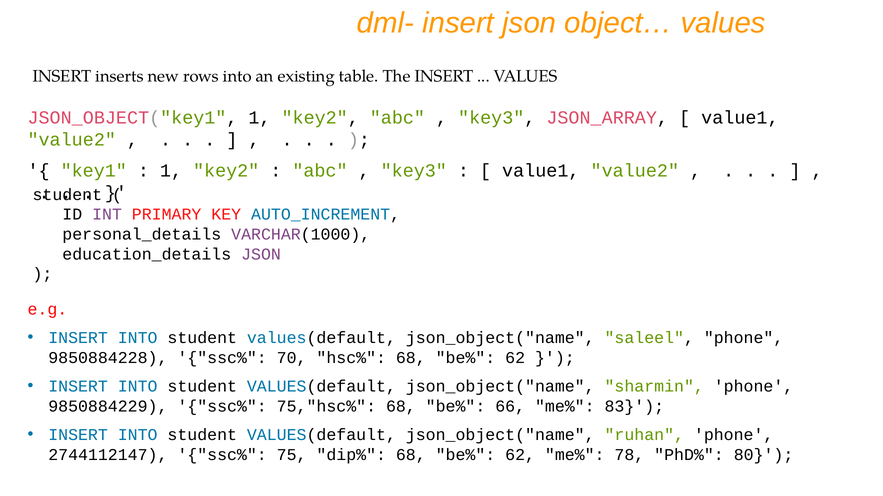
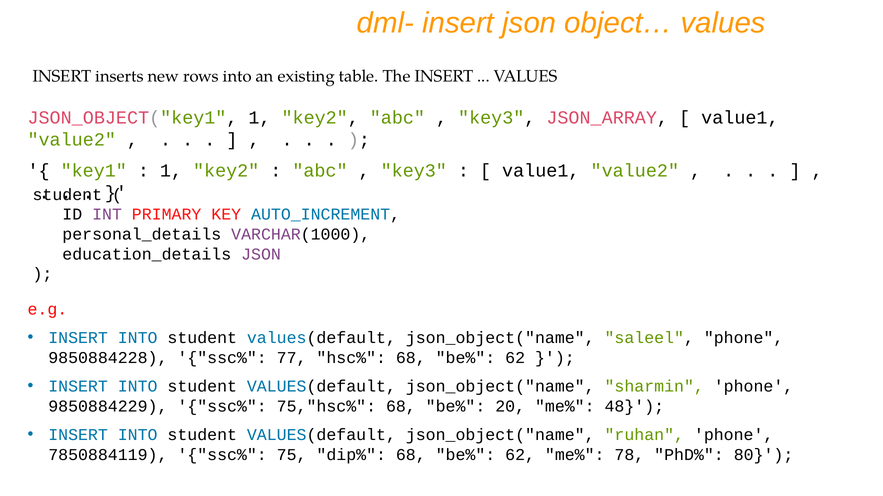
70: 70 -> 77 (292, 358)
66: 66 -> 20 (510, 407)
83: 83 -> 48 (634, 407)
2744112147: 2744112147 -> 7850884119 (108, 455)
